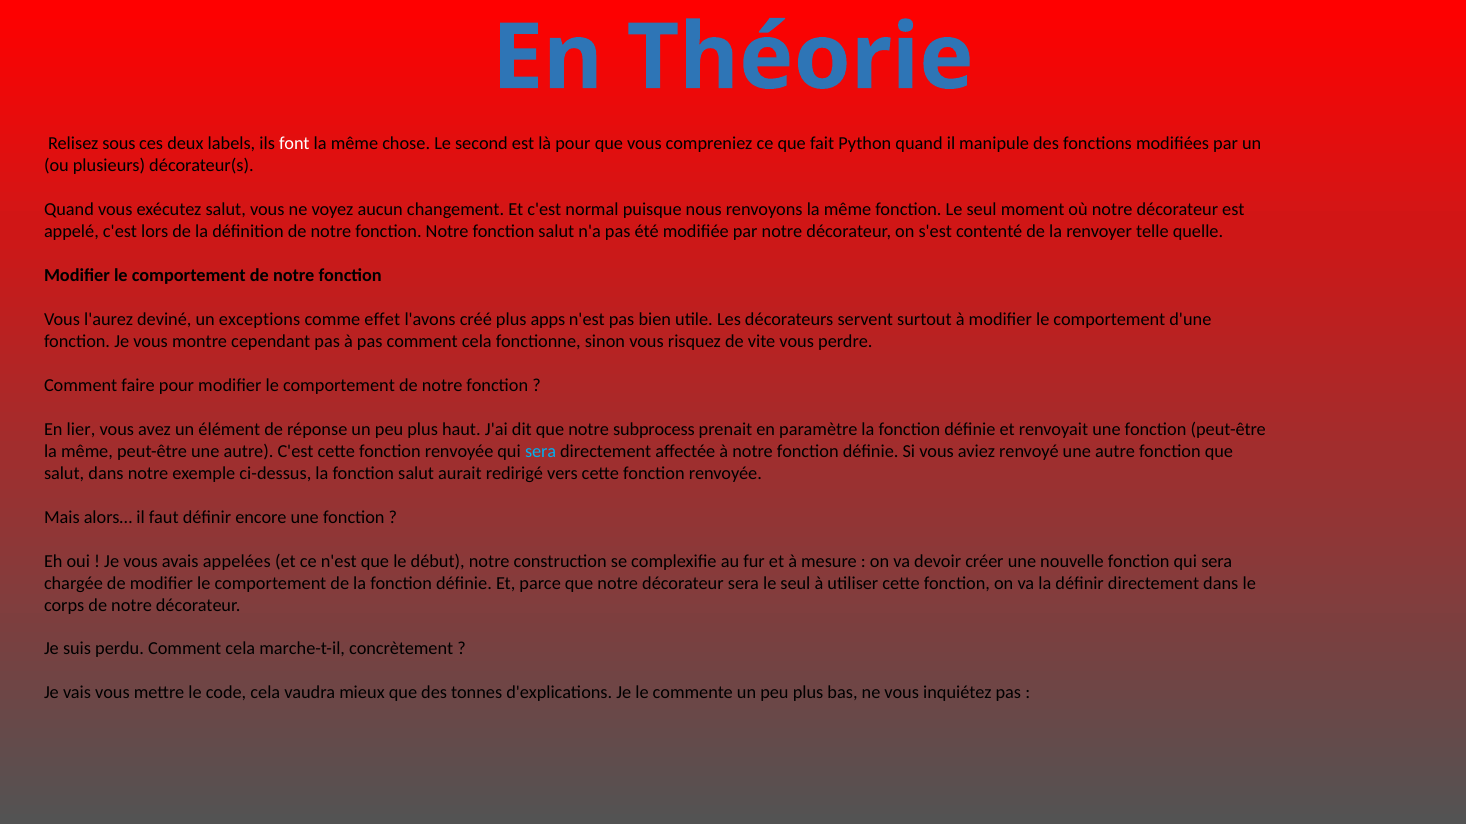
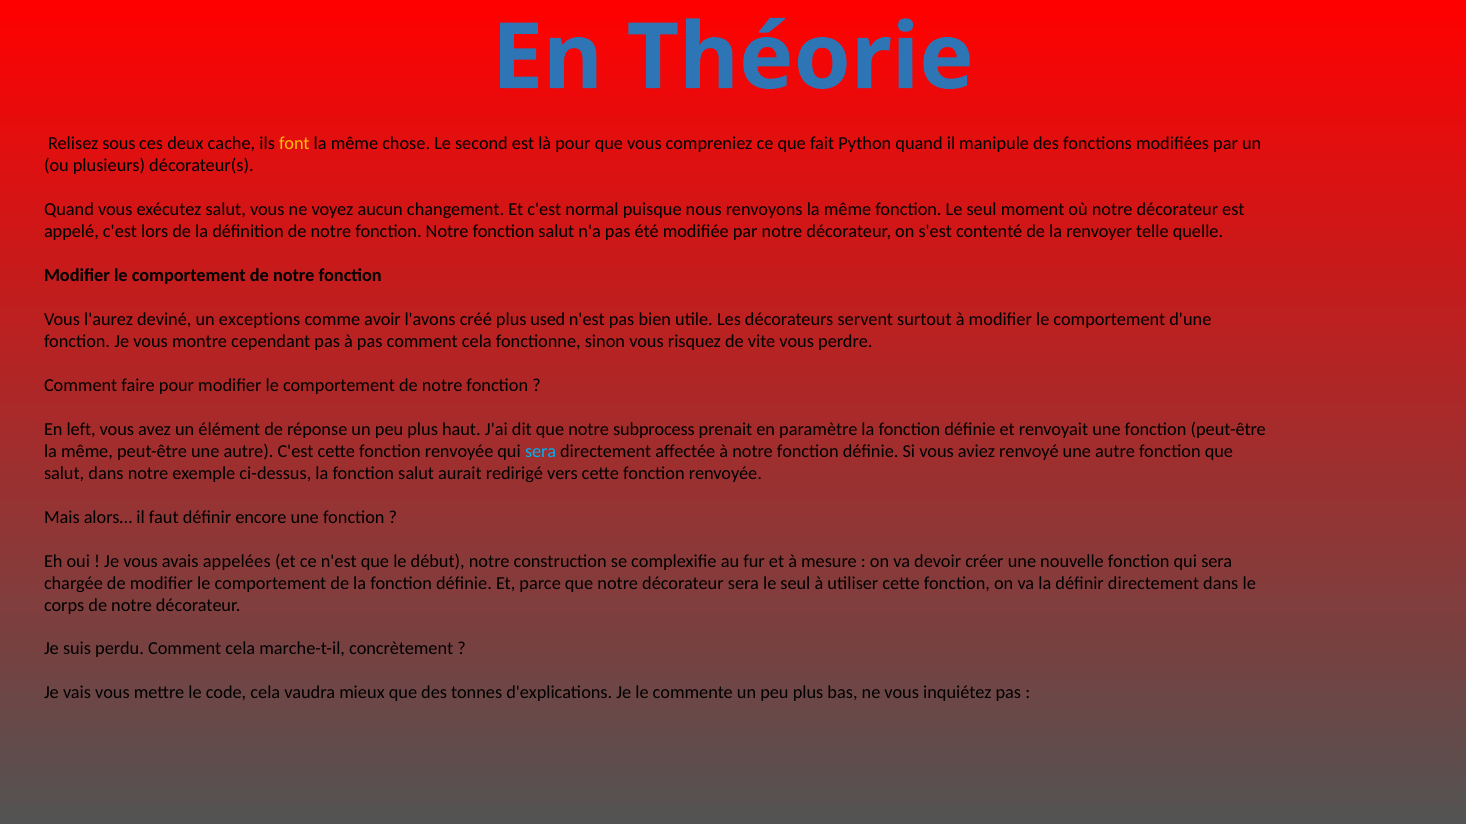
labels: labels -> cache (232, 144)
font colour: white -> yellow (294, 144)
effet: effet -> avoir (382, 320)
apps: apps -> used (548, 320)
lier: lier -> left (81, 430)
